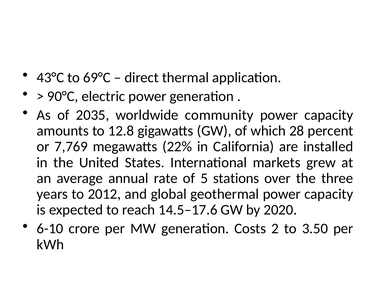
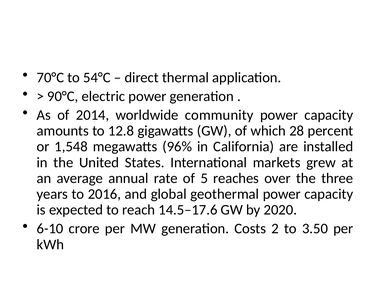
43°C: 43°C -> 70°C (50, 77)
69°C: 69°C -> 54°C (97, 77)
2035: 2035 -> 2014 (93, 115)
7,769: 7,769 -> 1,548 (71, 147)
22%: 22% -> 96% (177, 147)
stations: stations -> reaches (236, 178)
2012: 2012 -> 2016 (104, 194)
